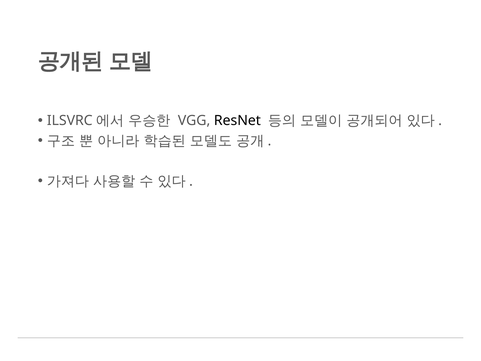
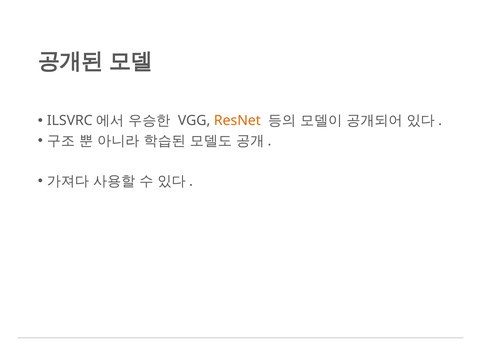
ResNet colour: black -> orange (237, 121)
